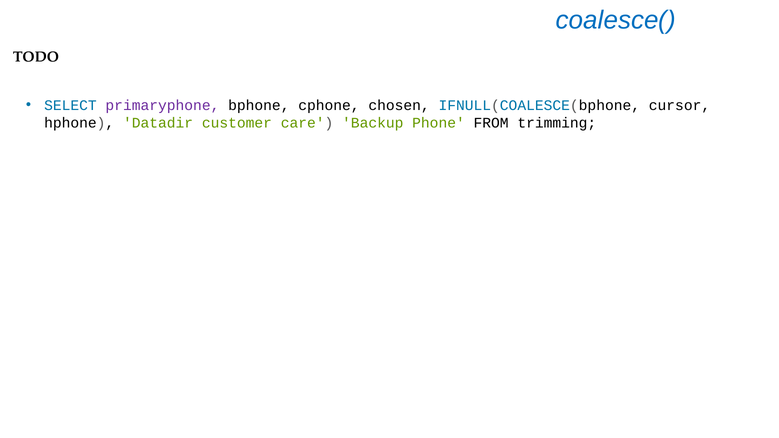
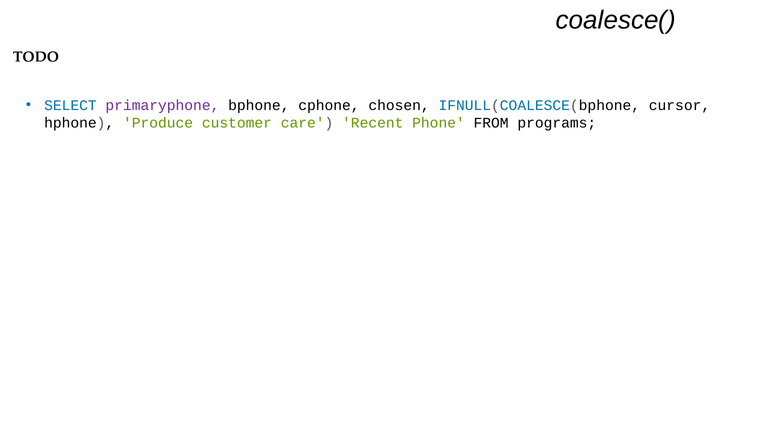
coalesce( colour: blue -> black (616, 20)
Datadir: Datadir -> Produce (158, 123)
Backup: Backup -> Recent (373, 123)
trimming: trimming -> programs (557, 123)
